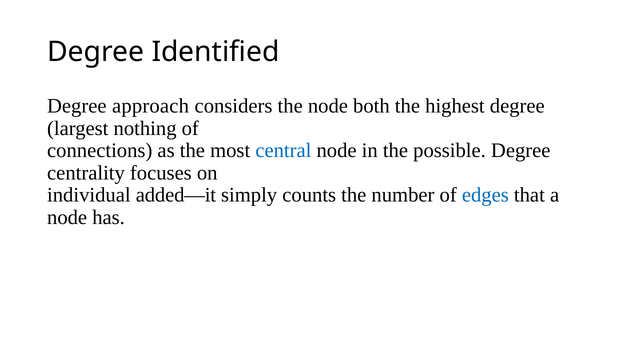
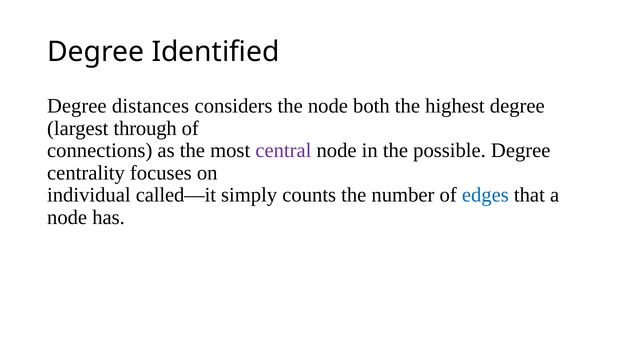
approach: approach -> distances (150, 106)
nothing: nothing -> through (145, 128)
central colour: blue -> purple (283, 150)
added—it: added—it -> called—it (176, 195)
